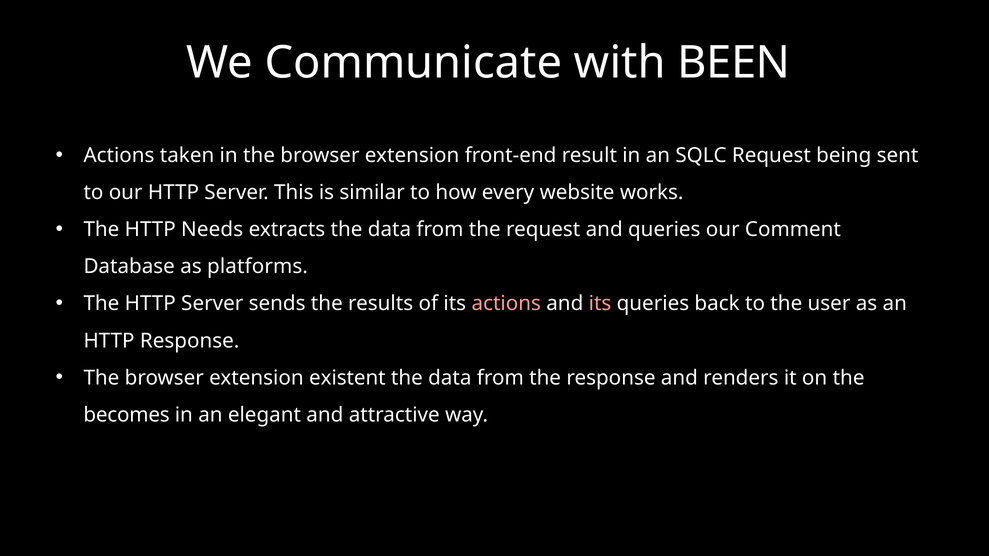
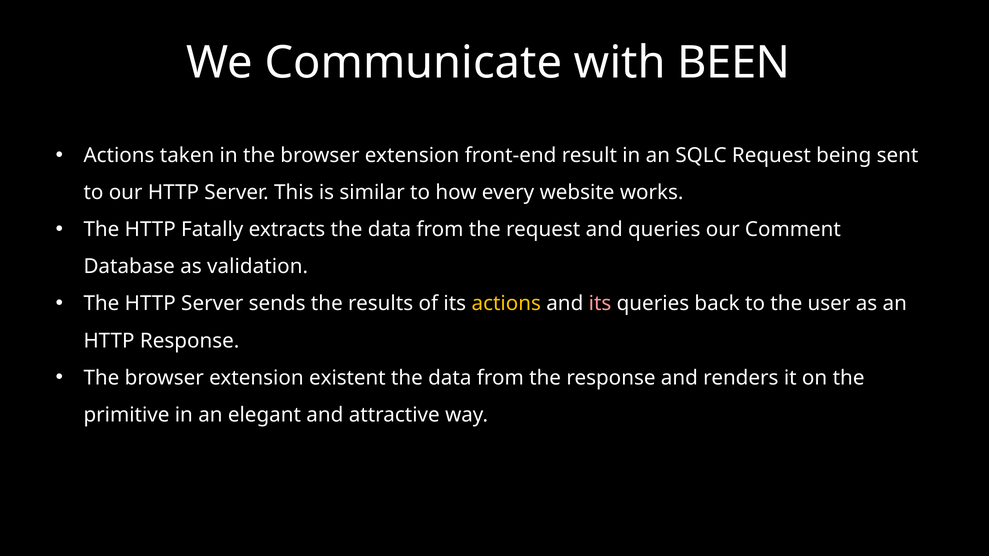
Needs: Needs -> Fatally (212, 230)
platforms: platforms -> validation (258, 267)
actions colour: pink -> yellow (506, 304)
becomes: becomes -> primitive (126, 415)
